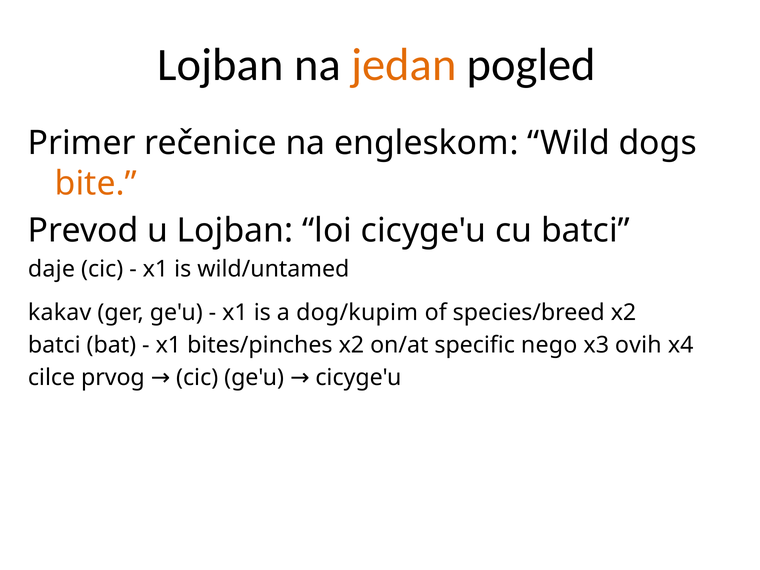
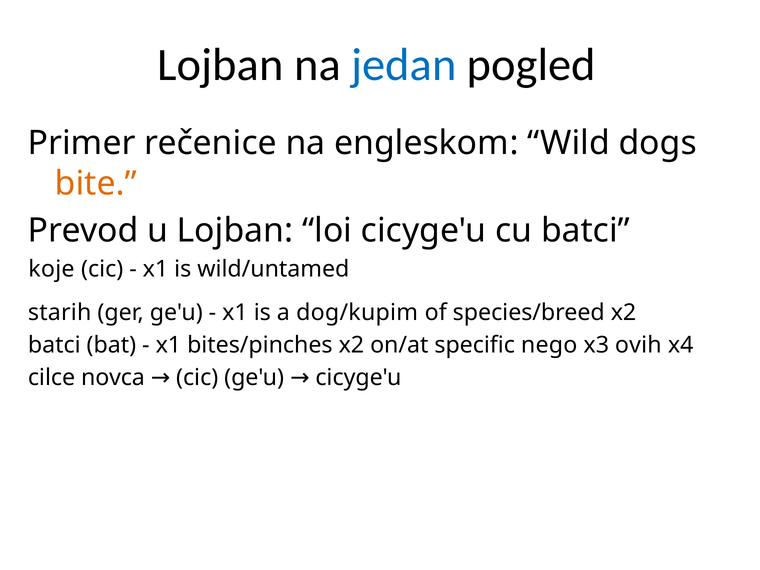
jedan colour: orange -> blue (404, 65)
daje: daje -> koje (51, 269)
kakav: kakav -> starih (60, 313)
prvog: prvog -> novca (113, 378)
